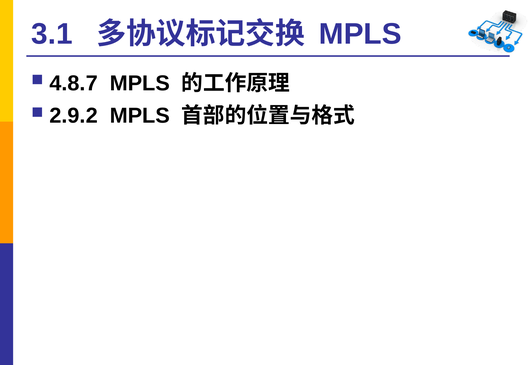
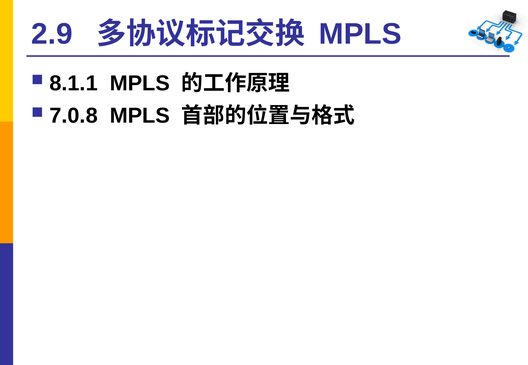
3.1: 3.1 -> 2.9 (52, 34)
4.8.7: 4.8.7 -> 8.1.1 (74, 83)
2.9.2: 2.9.2 -> 7.0.8 (74, 116)
